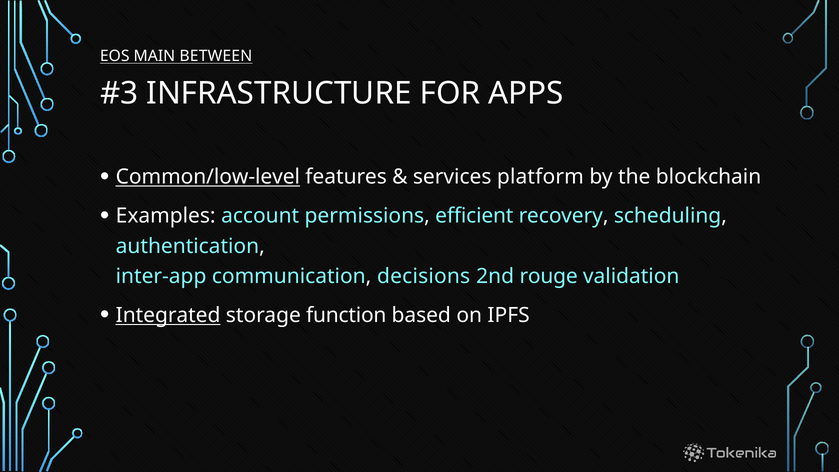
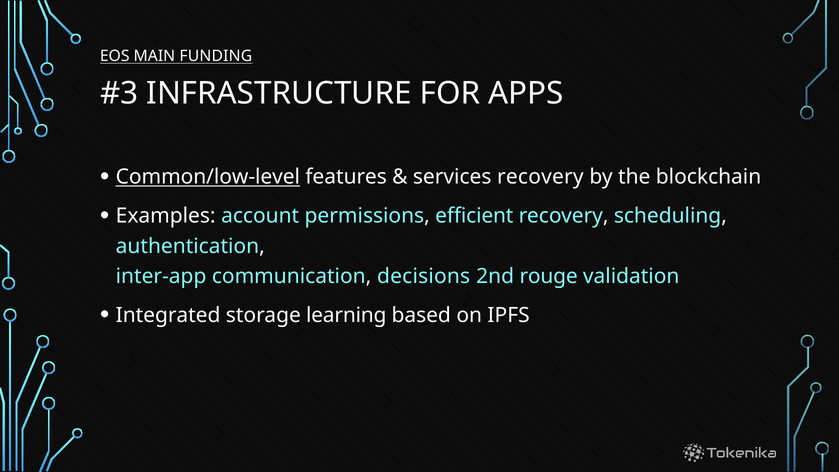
BETWEEN: BETWEEN -> FUNDING (216, 56)
services platform: platform -> recovery (540, 177)
Integrated underline: present -> none (168, 315)
function: function -> learning (346, 315)
